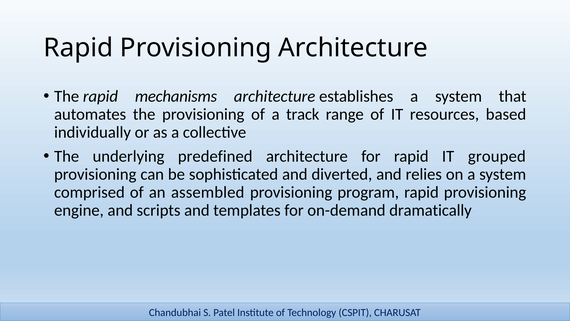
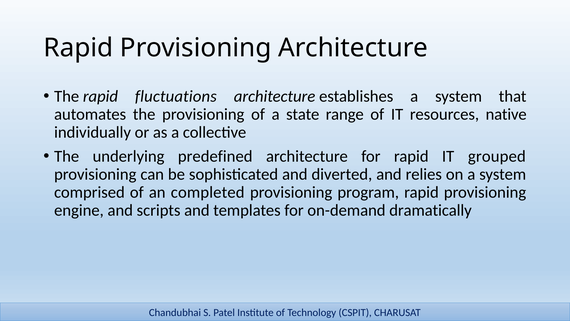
mechanisms: mechanisms -> fluctuations (176, 96)
track: track -> state (303, 114)
based: based -> native (506, 114)
assembled: assembled -> completed (208, 192)
